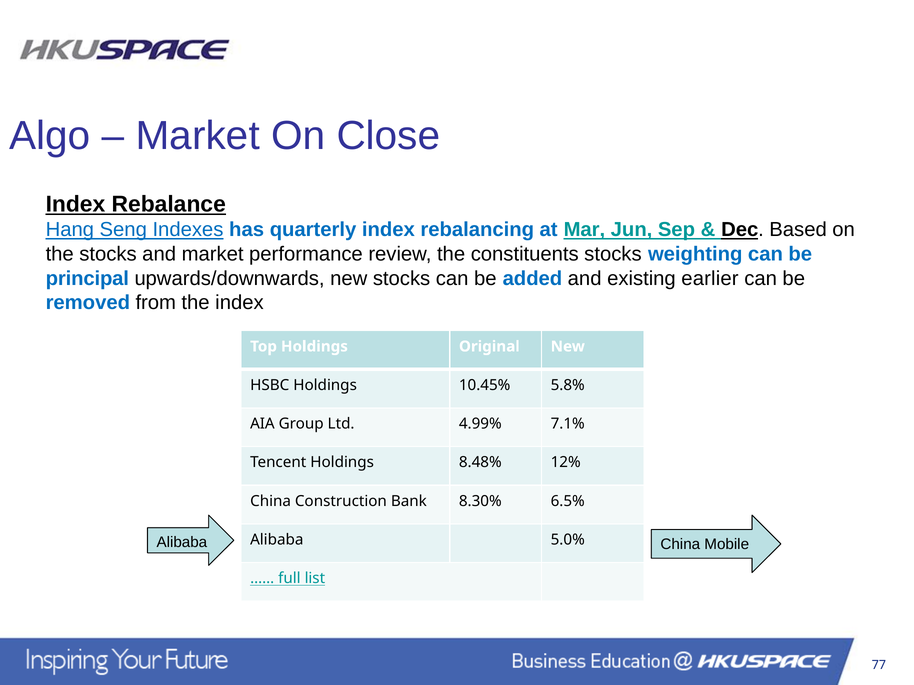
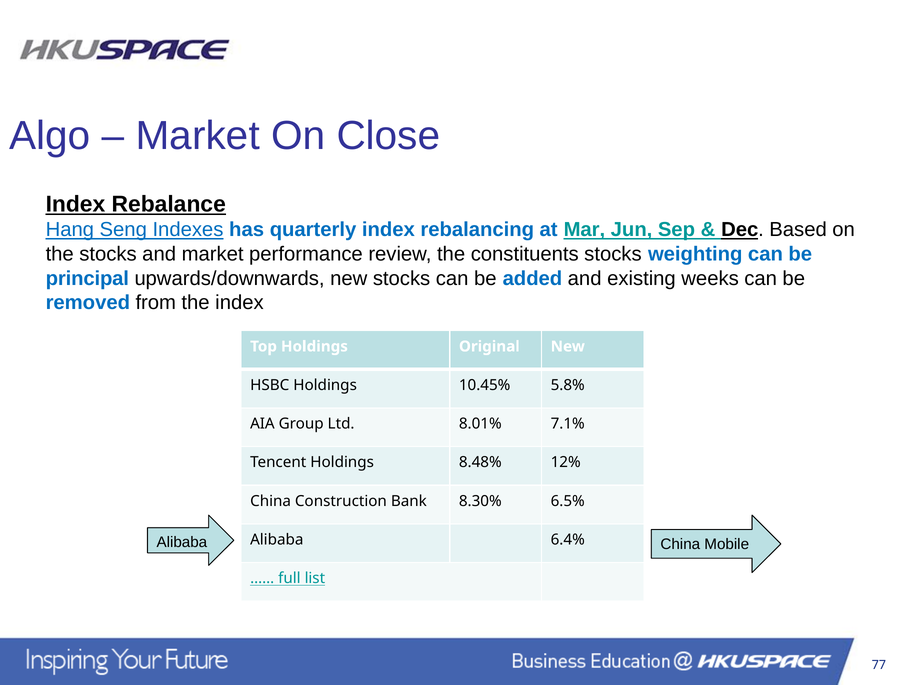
earlier: earlier -> weeks (710, 279)
4.99%: 4.99% -> 8.01% (480, 424)
5.0%: 5.0% -> 6.4% (568, 540)
